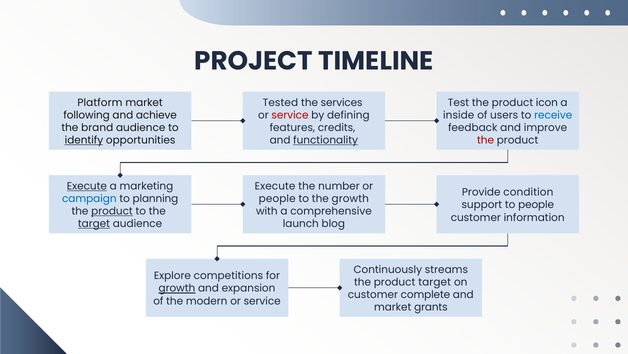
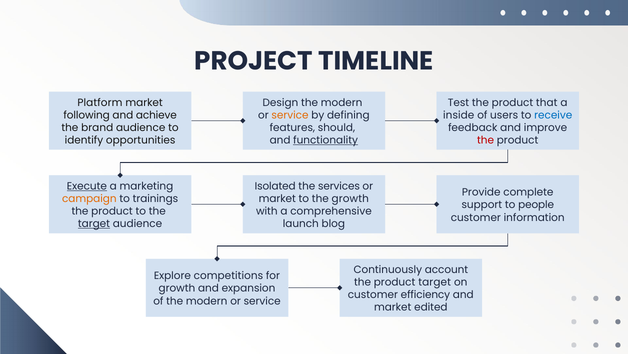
Tested: Tested -> Design (280, 102)
services: services -> modern (342, 102)
icon: icon -> that (547, 102)
service colour: red -> orange (290, 115)
credits: credits -> should (336, 127)
identify underline: present -> none (84, 140)
Execute: Execute -> Isolated (275, 186)
number: number -> services (339, 186)
condition: condition -> complete (528, 192)
campaign colour: blue -> orange (89, 198)
planning: planning -> trainings (155, 198)
people: people -> market (277, 198)
product underline: present -> none (112, 211)
streams: streams -> account (446, 269)
growth underline: present -> none (177, 288)
complete: complete -> efficiency (425, 294)
grants: grants -> edited (431, 307)
